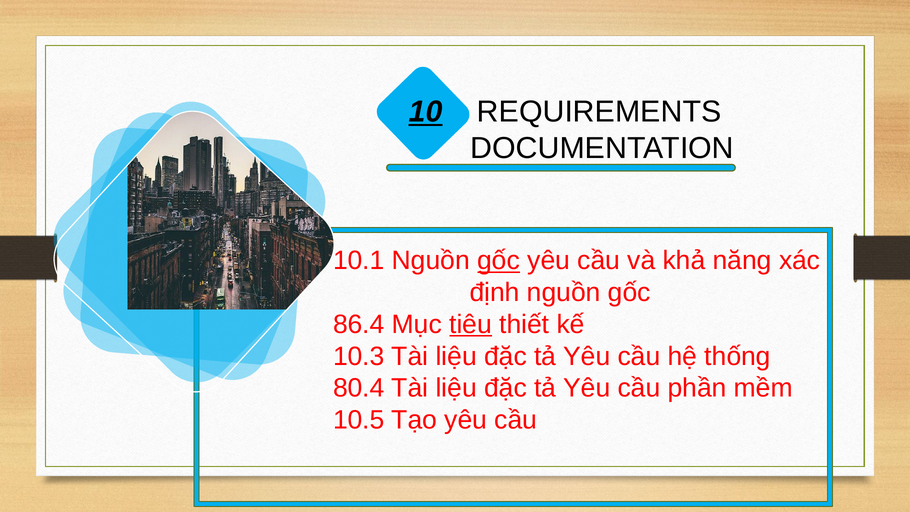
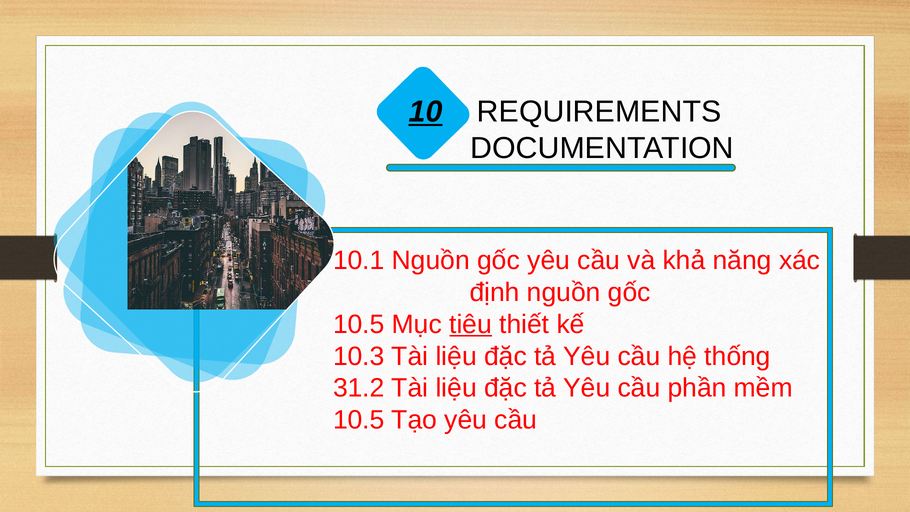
gốc underline: present -> none (499, 261)
86.4: 86.4 -> 10.5 (359, 324)
80.4: 80.4 -> 31.2 (359, 388)
